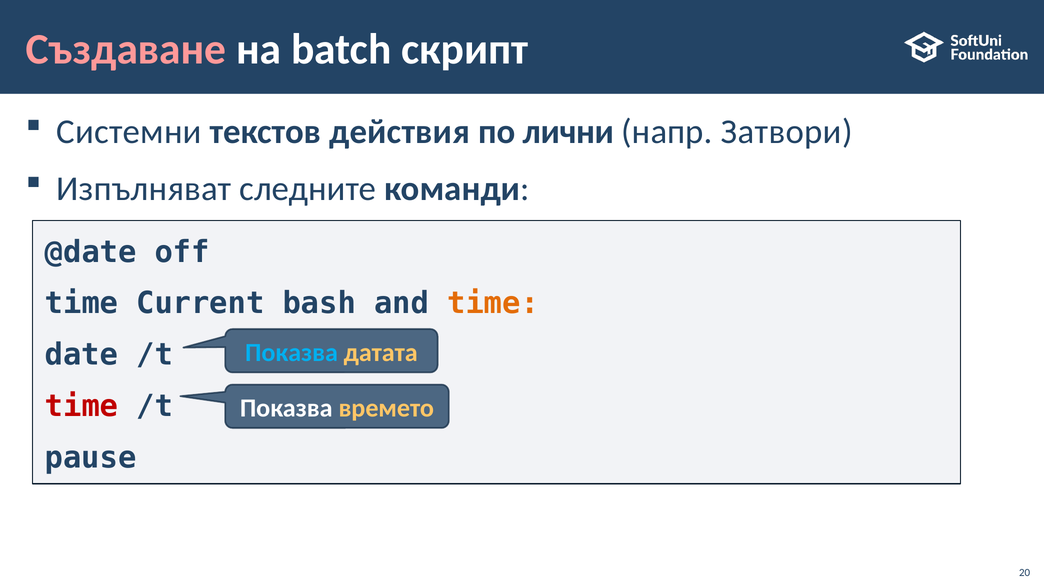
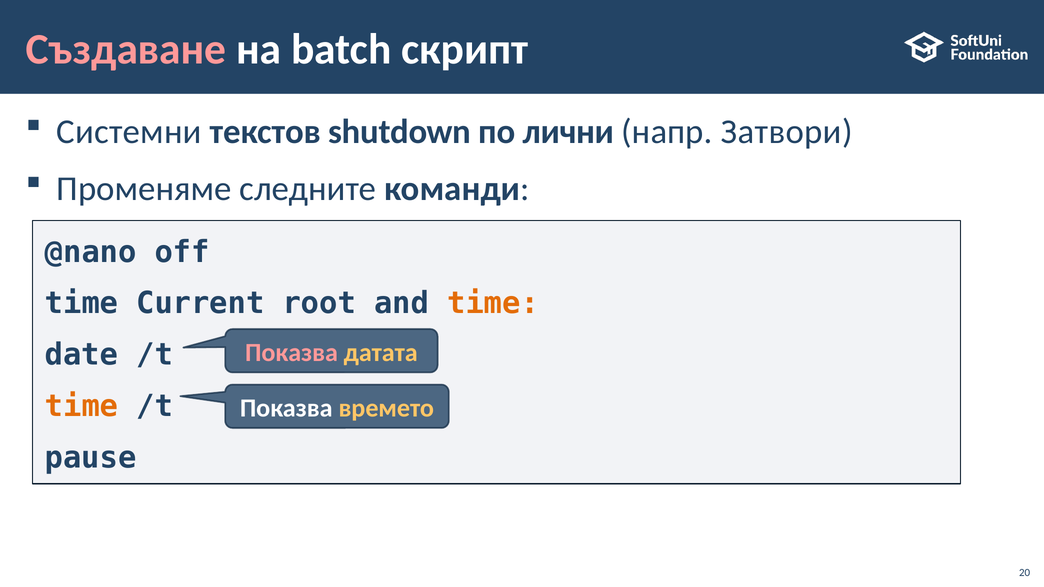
действия: действия -> shutdown (400, 132)
Изпълняват: Изпълняват -> Променяме (144, 189)
@date: @date -> @nano (91, 252)
bash: bash -> root (319, 304)
Показва colour: light blue -> pink (291, 353)
time colour: red -> orange (82, 406)
